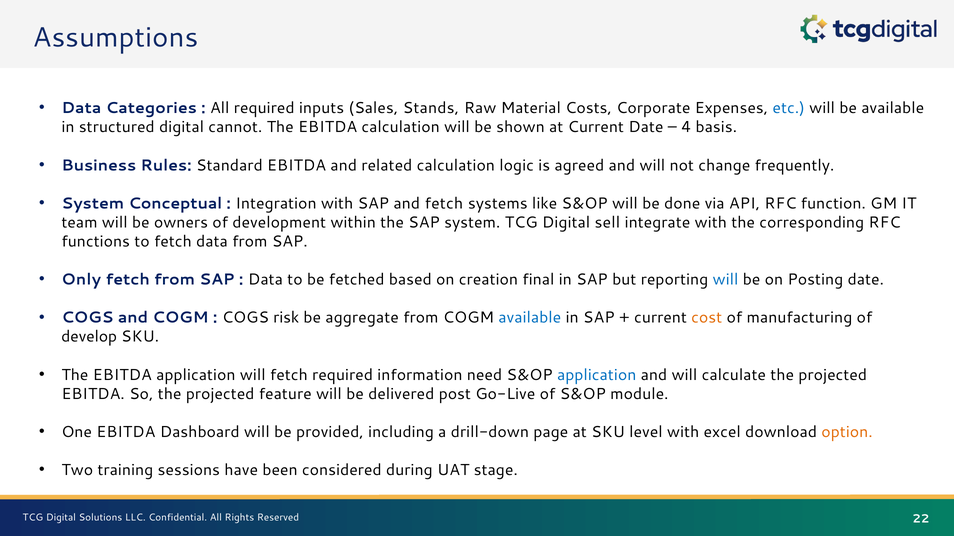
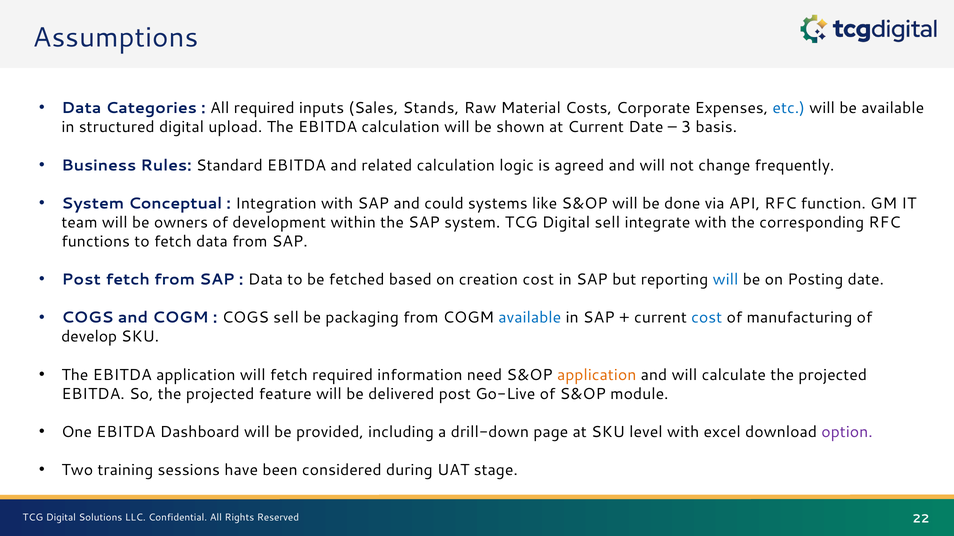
cannot: cannot -> upload (235, 127)
4: 4 -> 3 (686, 127)
and fetch: fetch -> could (444, 204)
Only: Only -> Post (81, 280)
creation final: final -> cost (538, 280)
COGS risk: risk -> sell (286, 318)
aggregate: aggregate -> packaging (362, 318)
cost colour: orange -> blue (707, 318)
application colour: blue -> orange (597, 375)
option colour: orange -> purple (847, 433)
